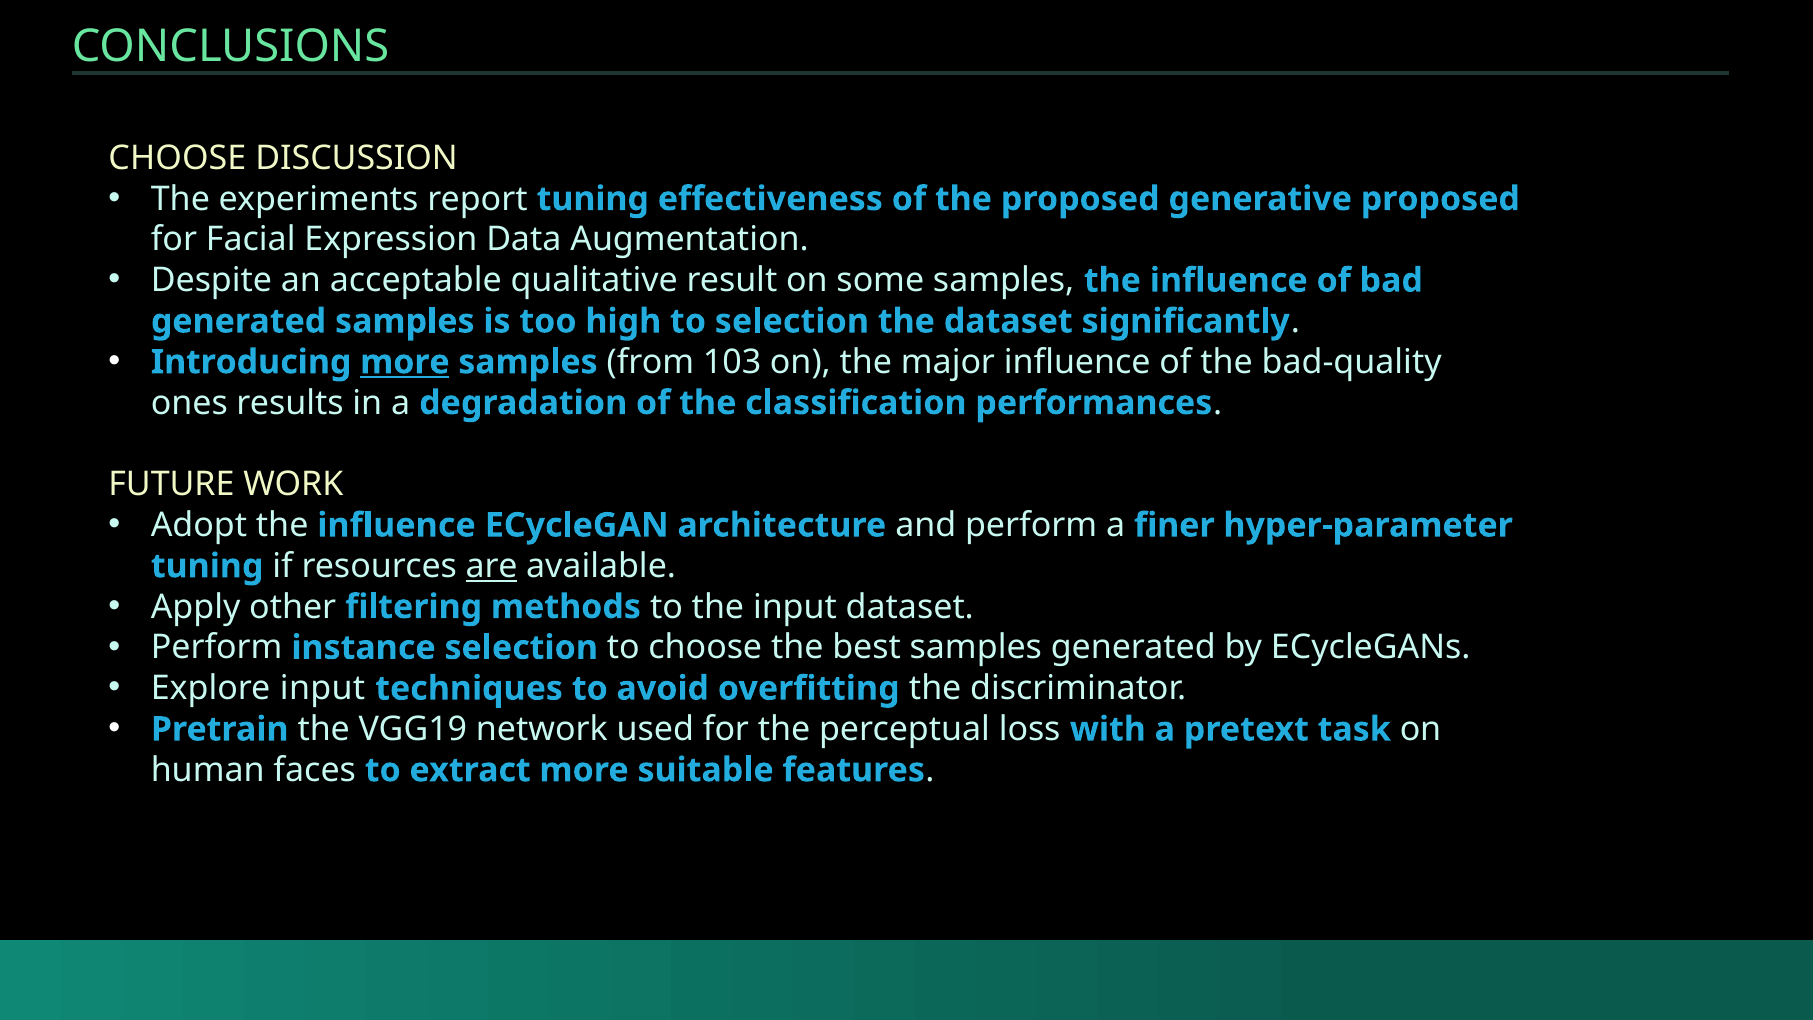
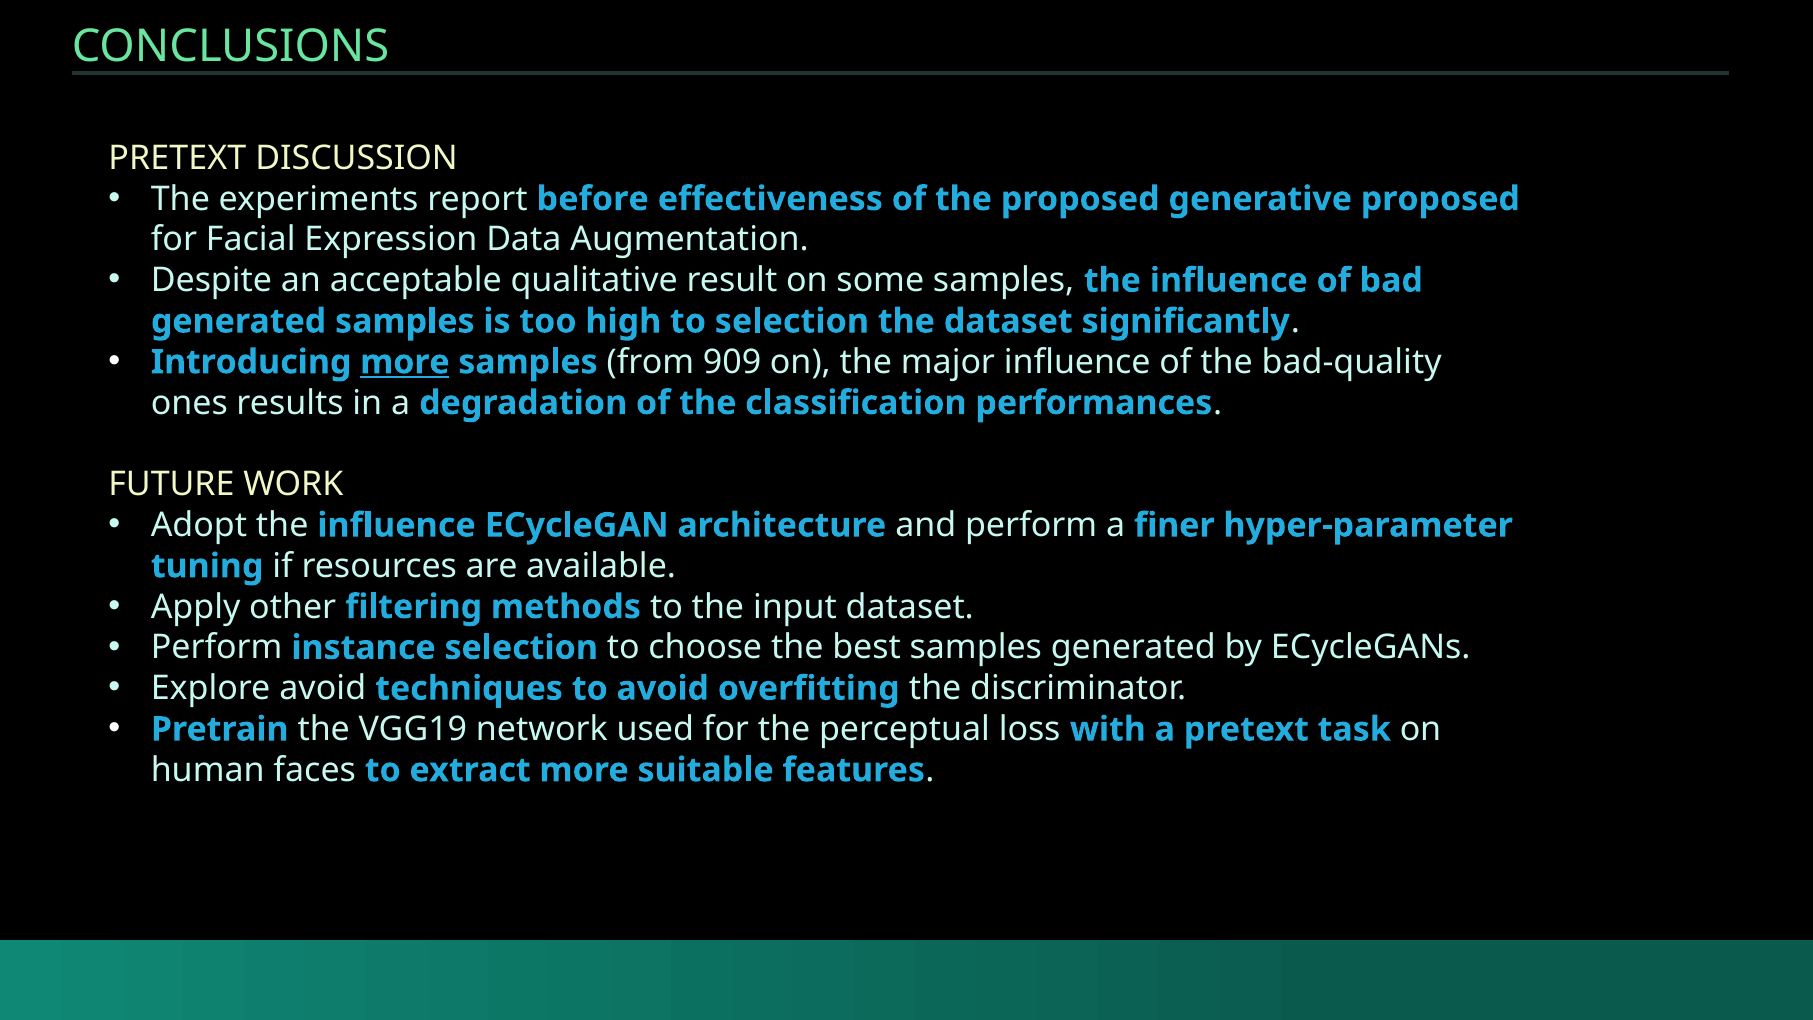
CHOOSE: CHOOSE -> PRETEXT (177, 158)
report tuning: tuning -> before (593, 199)
103: 103 -> 909 (732, 362)
are underline: present -> none (492, 566)
Explore input: input -> avoid (323, 688)
